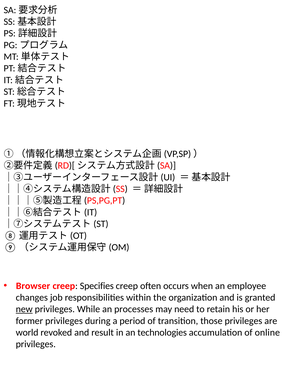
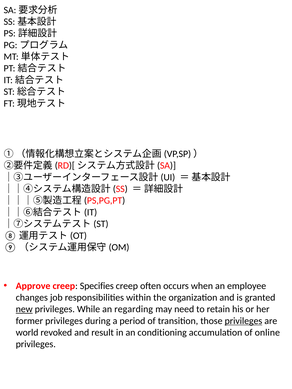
Browser: Browser -> Approve (33, 286)
processes: processes -> regarding (134, 309)
privileges underline: none -> present (243, 321)
technologies: technologies -> conditioning (162, 333)
